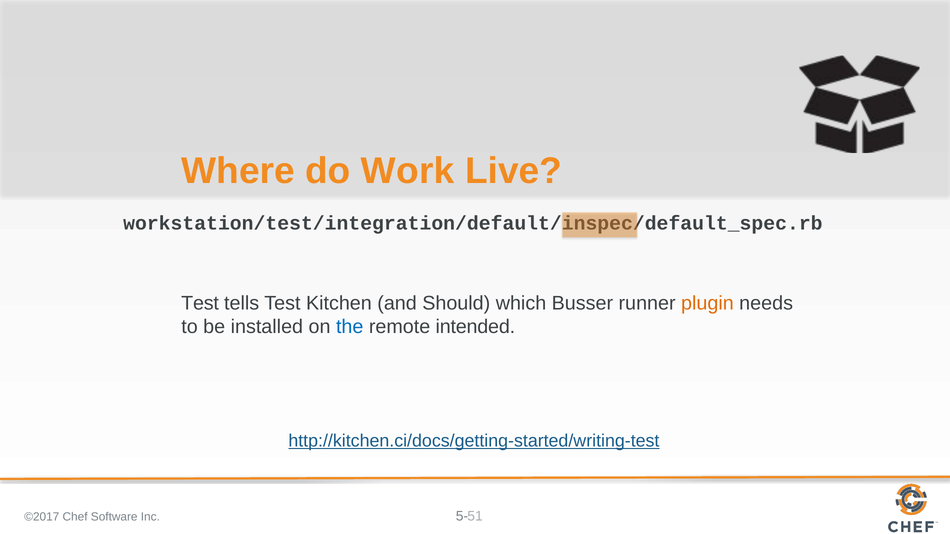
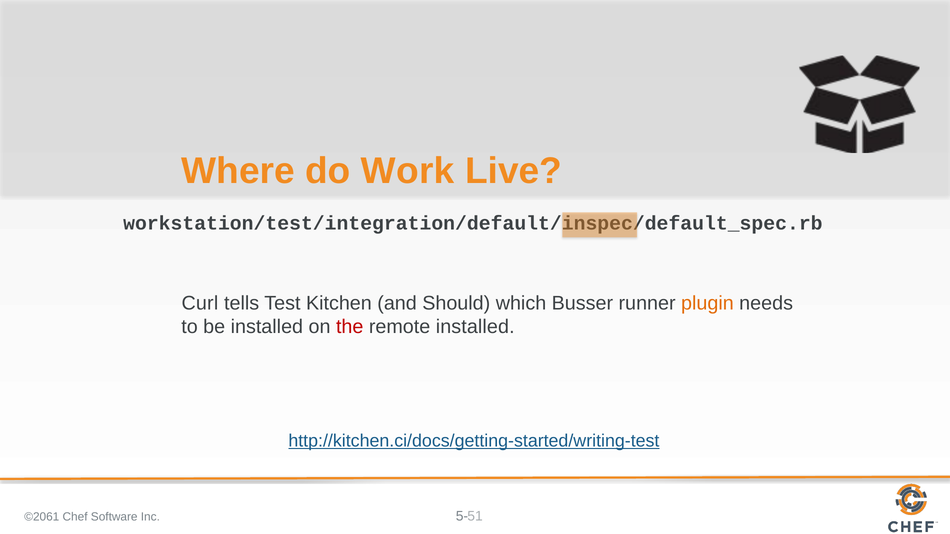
Test: Test -> Curl (200, 303)
the colour: blue -> red (350, 327)
remote intended: intended -> installed (475, 327)
©2017: ©2017 -> ©2061 (42, 517)
